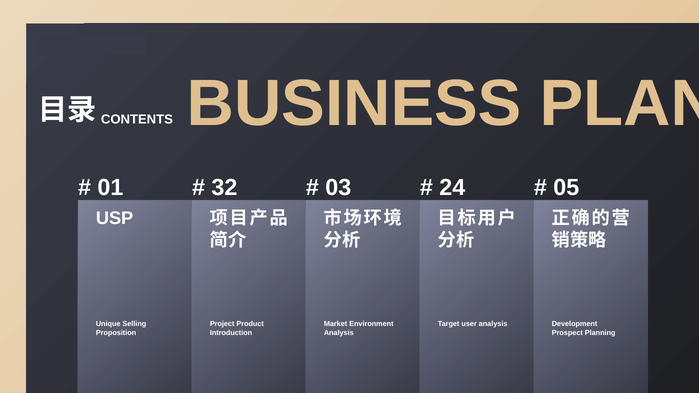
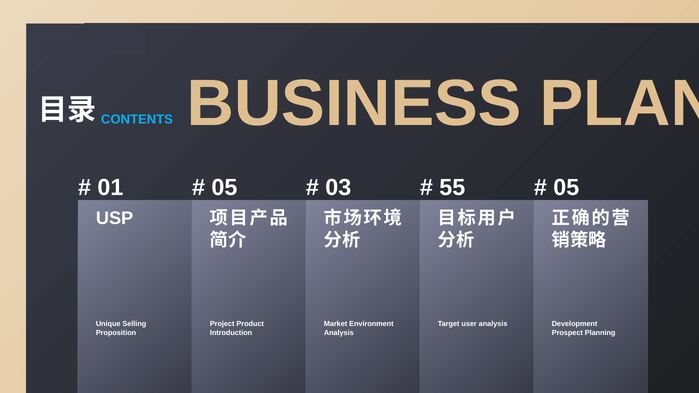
CONTENTS colour: white -> light blue (137, 119)
32: 32 -> 05 (224, 187)
24: 24 -> 55 (452, 187)
